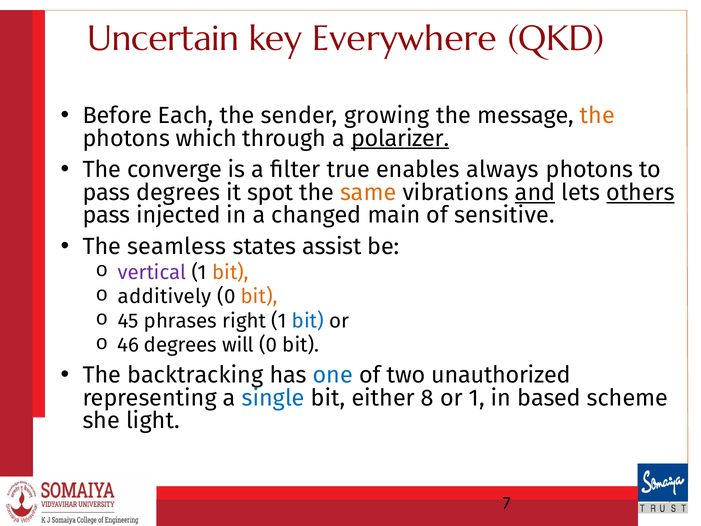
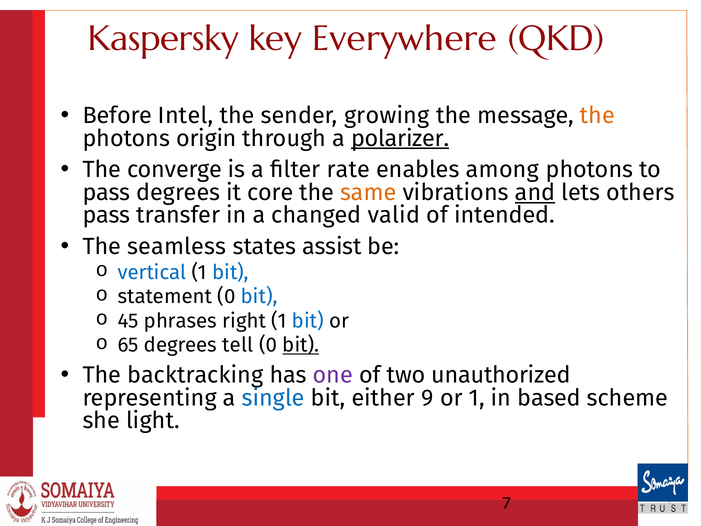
Uncertain: Uncertain -> Kaspersky (163, 39)
Each: Each -> Intel (186, 116)
which: which -> origin (206, 138)
true: true -> rate (348, 170)
always: always -> among (502, 170)
spot: spot -> core (270, 192)
others underline: present -> none (641, 192)
injected: injected -> transfer (178, 215)
main: main -> valid (394, 215)
sensitive: sensitive -> intended (504, 215)
vertical colour: purple -> blue (152, 272)
bit colour: orange -> blue (231, 272)
additively: additively -> statement (165, 297)
bit colour: orange -> blue (259, 297)
46: 46 -> 65 (128, 345)
will: will -> tell (238, 345)
bit underline: none -> present (301, 345)
one colour: blue -> purple (333, 375)
8: 8 -> 9 (427, 398)
